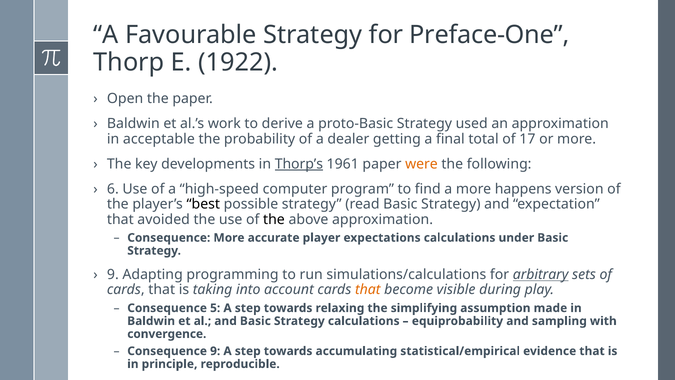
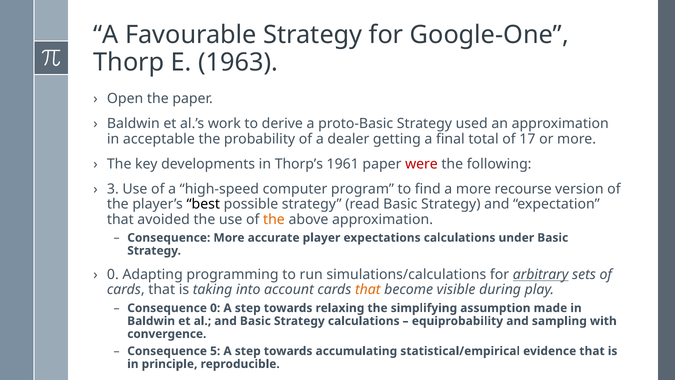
Preface-One: Preface-One -> Google-One (489, 35)
1922: 1922 -> 1963 (238, 62)
Thorp’s underline: present -> none (299, 164)
were colour: orange -> red (421, 164)
6: 6 -> 3 (113, 189)
happens: happens -> recourse (523, 189)
the colour: black -> orange (274, 219)
9: 9 -> 0 (113, 274)
Consequence 5: 5 -> 0 (215, 308)
Consequence 9: 9 -> 5 (215, 351)
